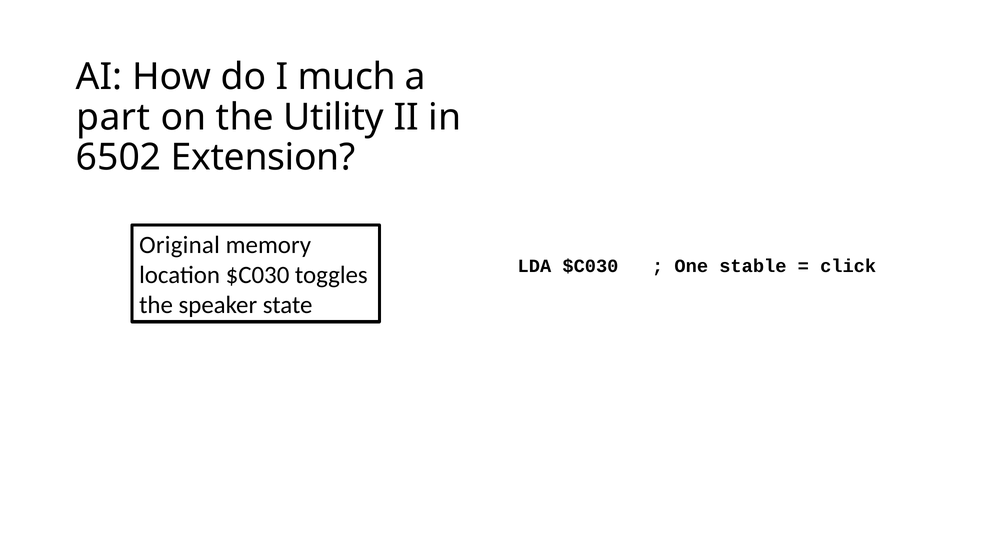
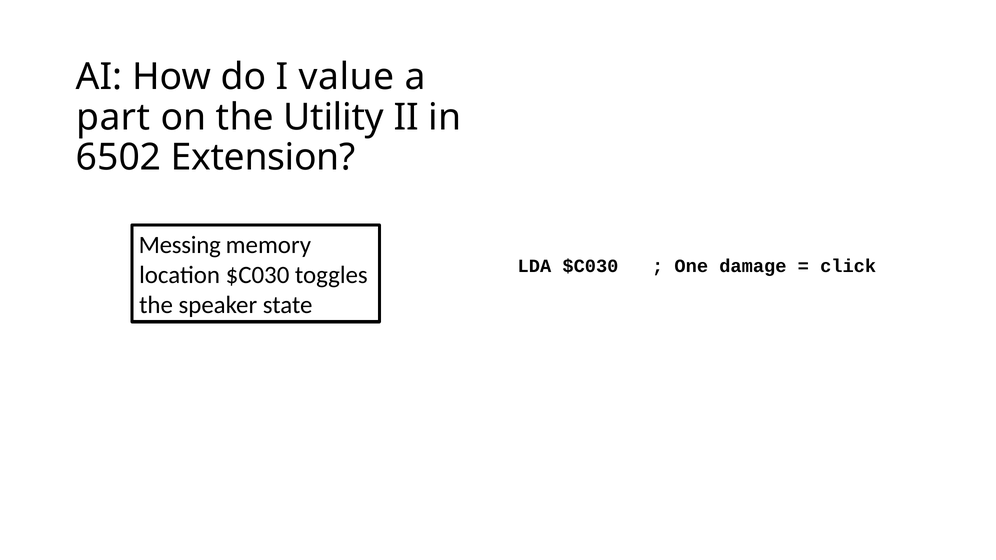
much: much -> value (346, 77)
Original: Original -> Messing (180, 245)
stable: stable -> damage (753, 266)
